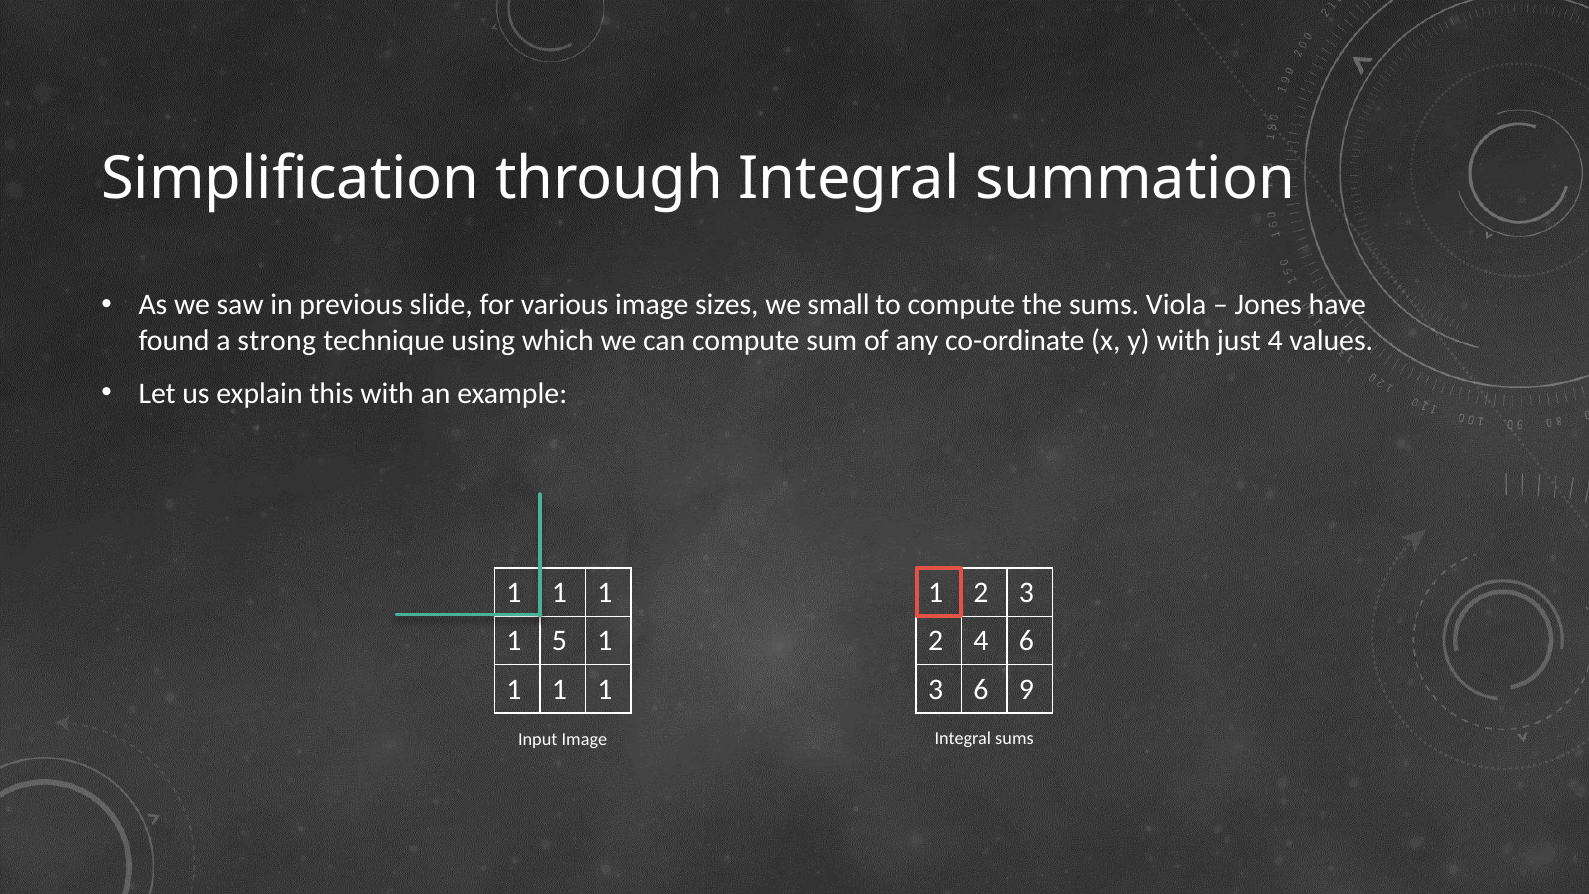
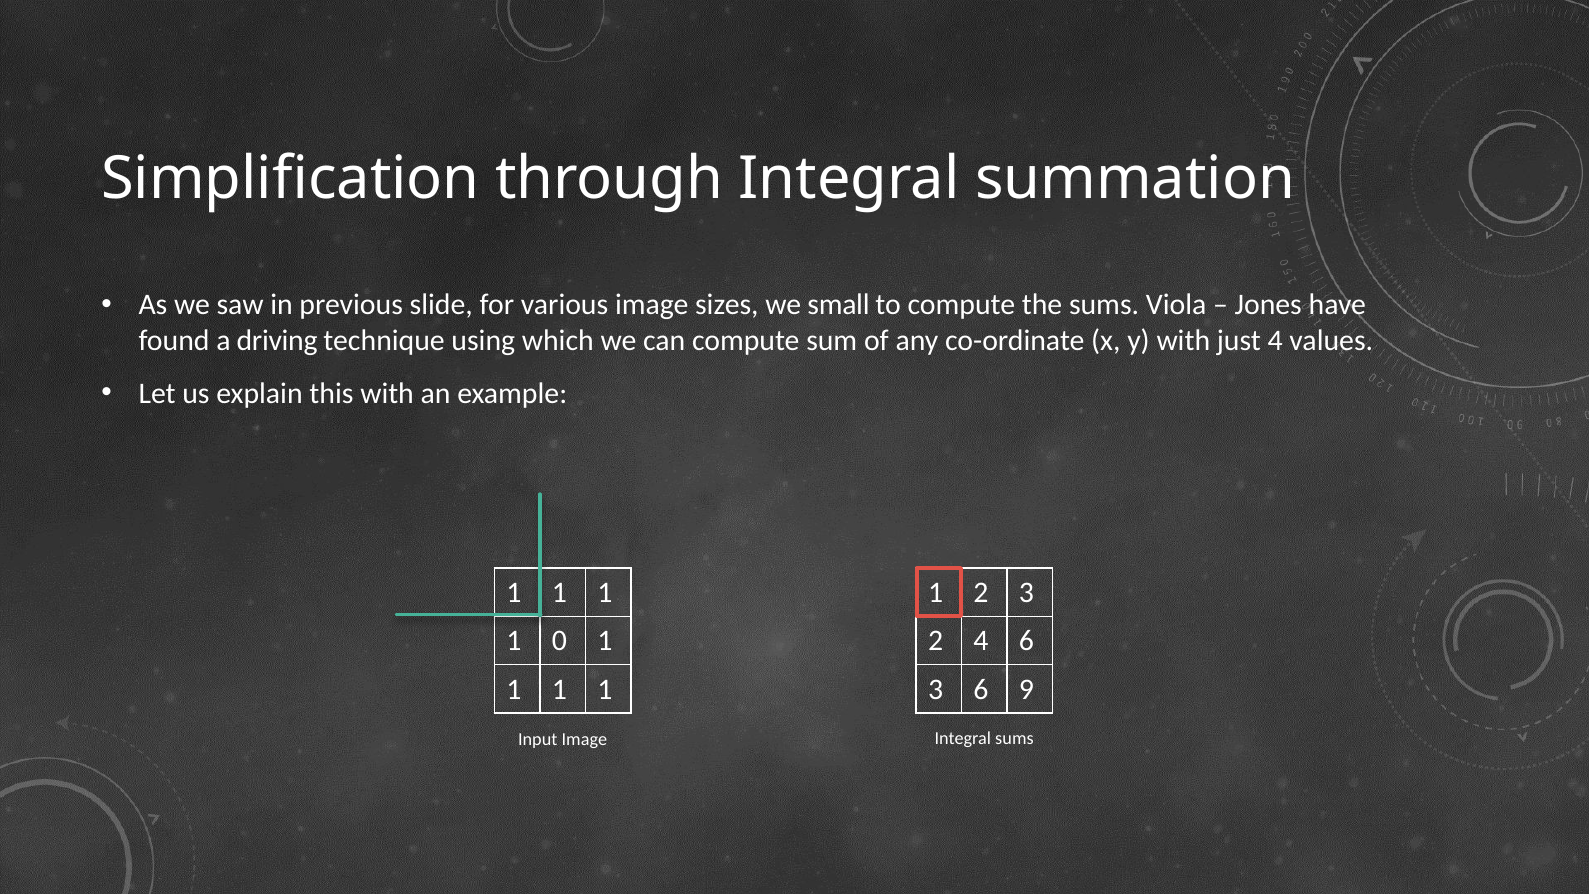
strong: strong -> driving (277, 341)
5: 5 -> 0 (559, 641)
